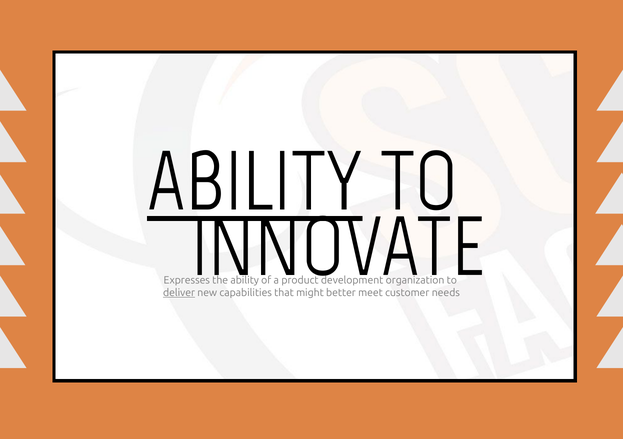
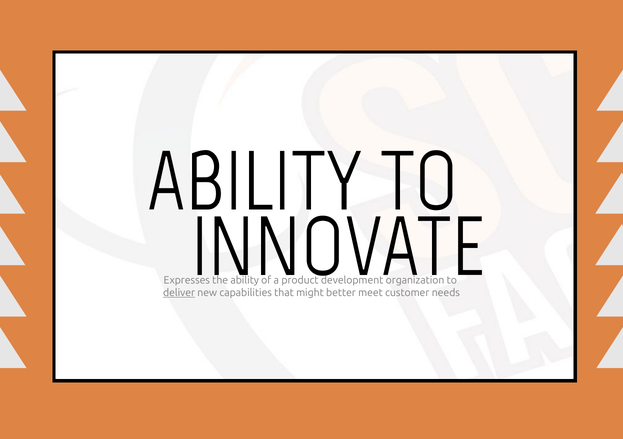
ABILITY underline: present -> none (255, 182)
